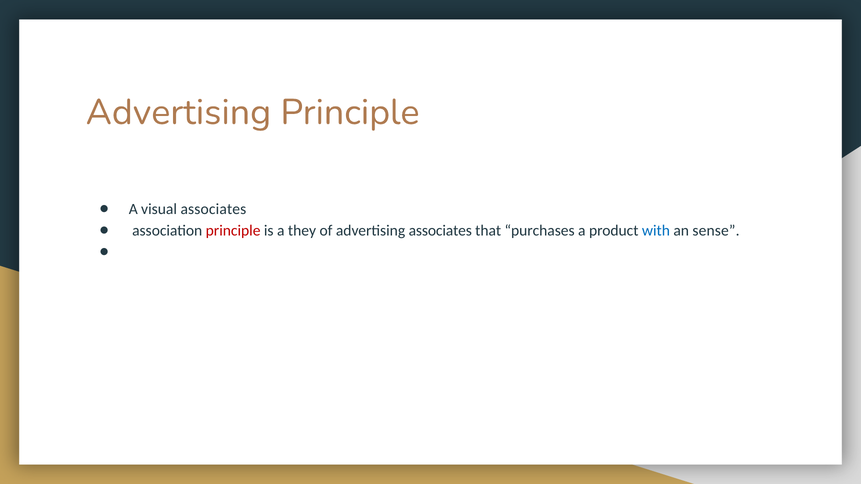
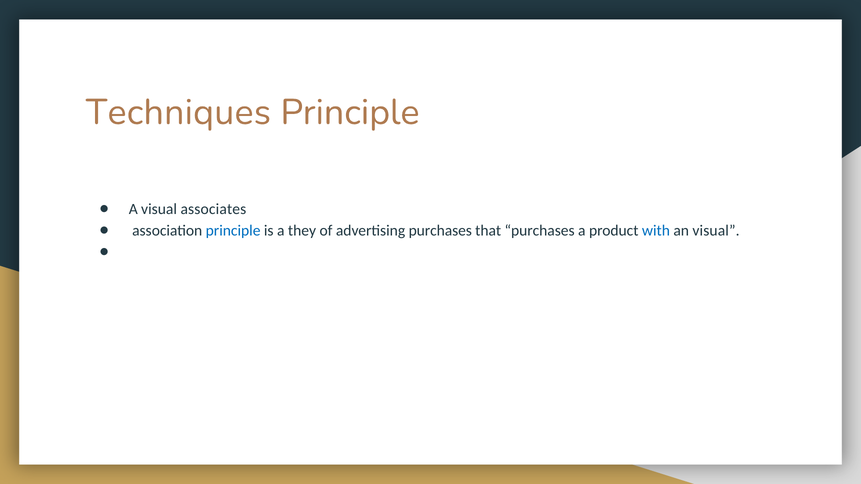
Advertising: Advertising -> Techniques (178, 112)
principle colour: red -> blue (233, 231)
advertising associates: associates -> purchases (440, 231)
an sense: sense -> visual (716, 231)
